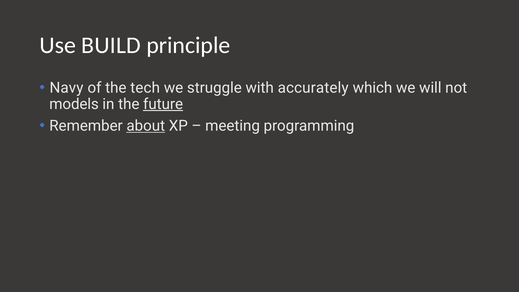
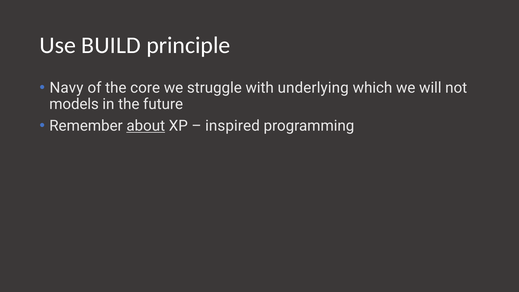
tech: tech -> core (145, 88)
accurately: accurately -> underlying (313, 88)
future underline: present -> none (163, 104)
meeting: meeting -> inspired (232, 126)
